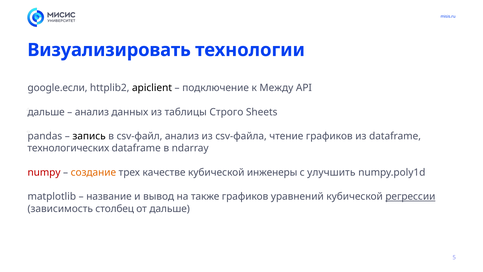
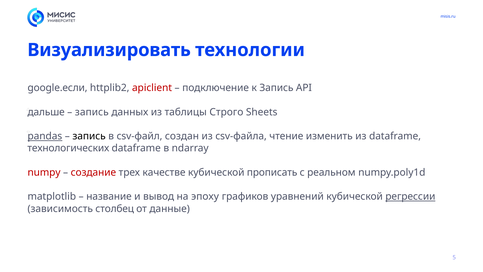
apiclient colour: black -> red (152, 88)
к Между: Между -> Запись (276, 88)
анализ: анализ -> запись (92, 112)
pandas underline: none -> present (45, 136)
csv-файл анализ: анализ -> создан (182, 136)
чтение графиков: графиков -> изменить (329, 136)
создание colour: orange -> red (93, 172)
инженеры: инженеры -> прописать (272, 172)
улучшить: улучшить -> реальном (331, 172)
также: также -> эпоху (205, 196)
от дальше: дальше -> данные (170, 208)
